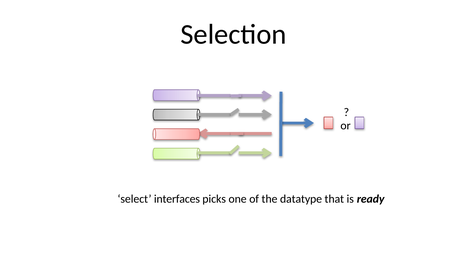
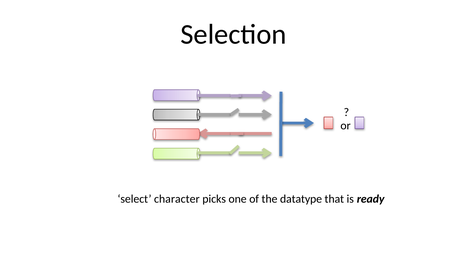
interfaces: interfaces -> character (177, 199)
